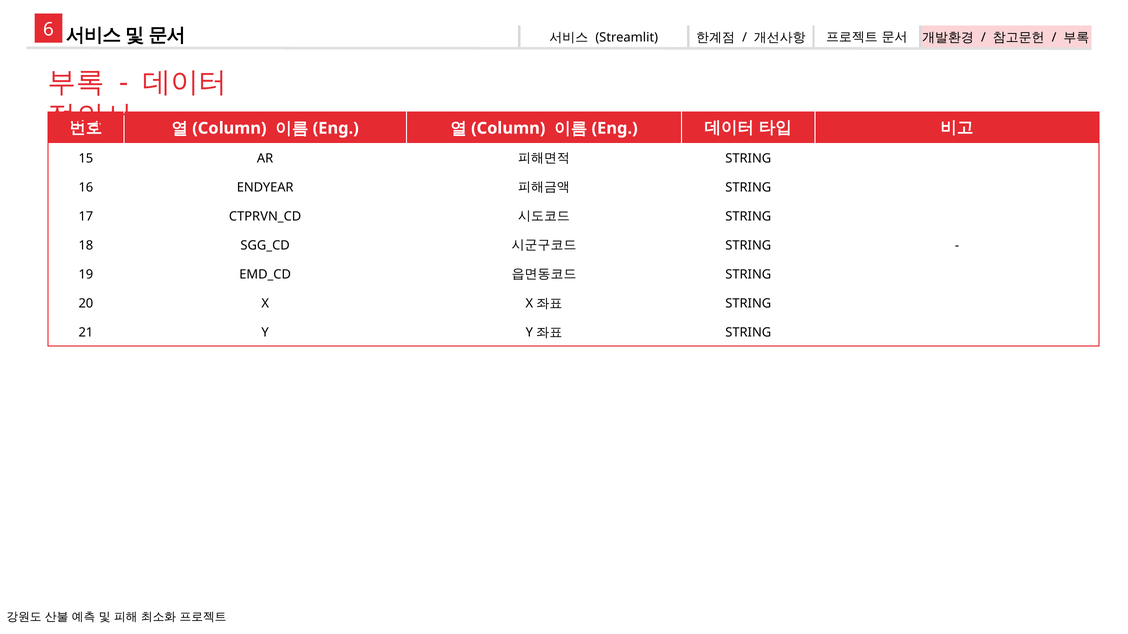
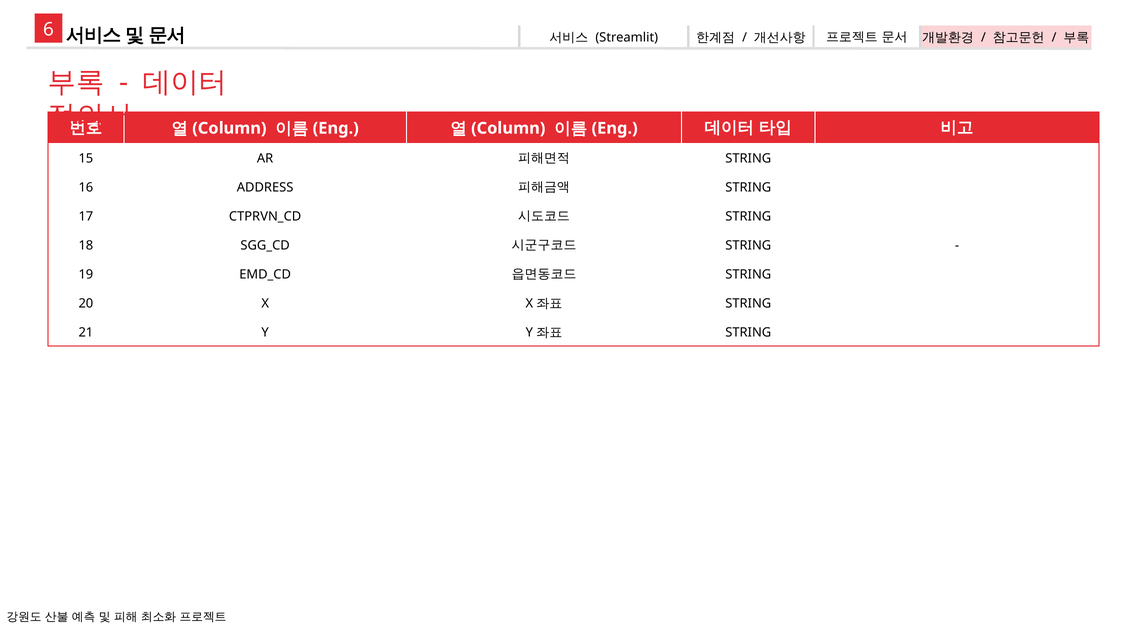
ENDYEAR: ENDYEAR -> ADDRESS (265, 188)
